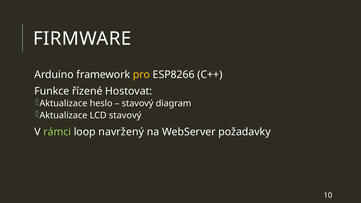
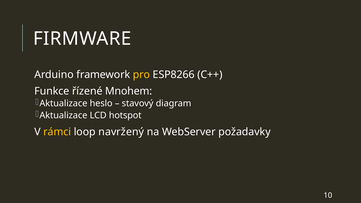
Hostovat: Hostovat -> Mnohem (129, 91)
LCD stavový: stavový -> hotspot (125, 115)
rámci colour: light green -> yellow (57, 132)
